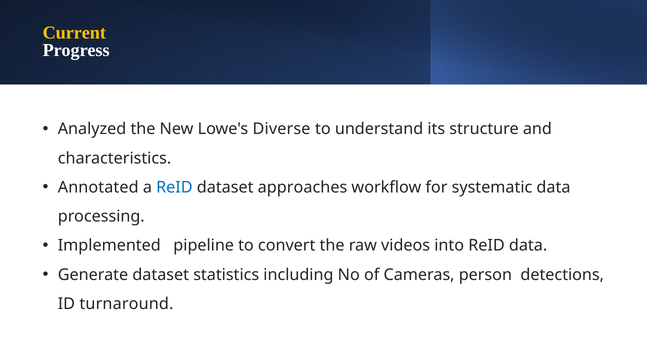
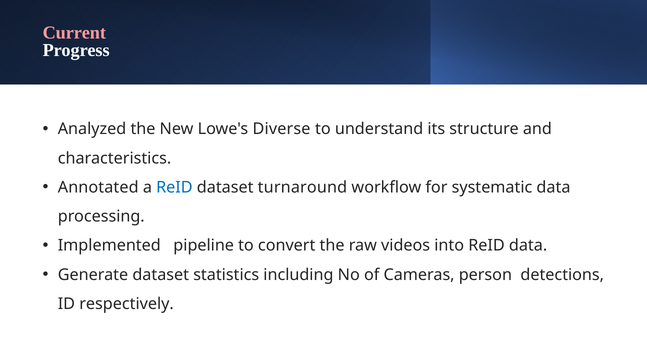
Current colour: yellow -> pink (74, 33)
approaches: approaches -> turnaround (302, 187)
turnaround: turnaround -> respectively (127, 304)
